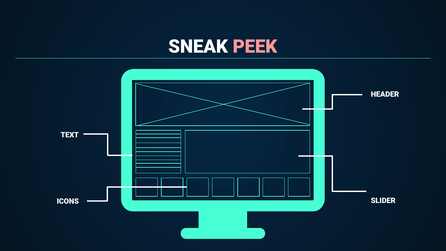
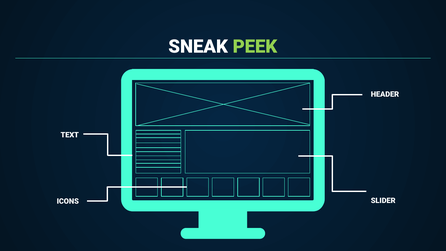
PEEK colour: pink -> light green (255, 47)
